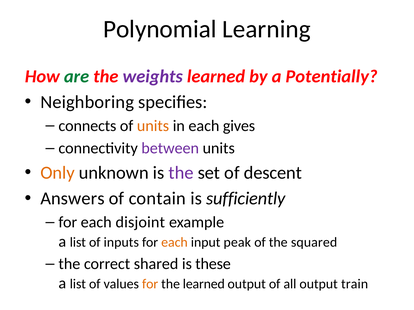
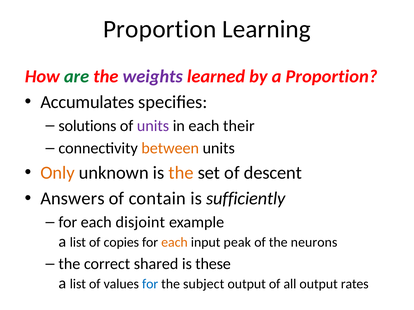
Polynomial: Polynomial -> Proportion (160, 29)
a Potentially: Potentially -> Proportion (331, 77)
Neighboring: Neighboring -> Accumulates (87, 102)
connects: connects -> solutions (87, 126)
units colour: orange -> purple (153, 126)
gives: gives -> their (239, 126)
between colour: purple -> orange (170, 149)
the colour: purple -> orange (181, 173)
inputs: inputs -> copies (121, 243)
squared: squared -> neurons (314, 243)
for colour: orange -> blue (150, 284)
the learned: learned -> subject (204, 284)
train: train -> rates (355, 284)
